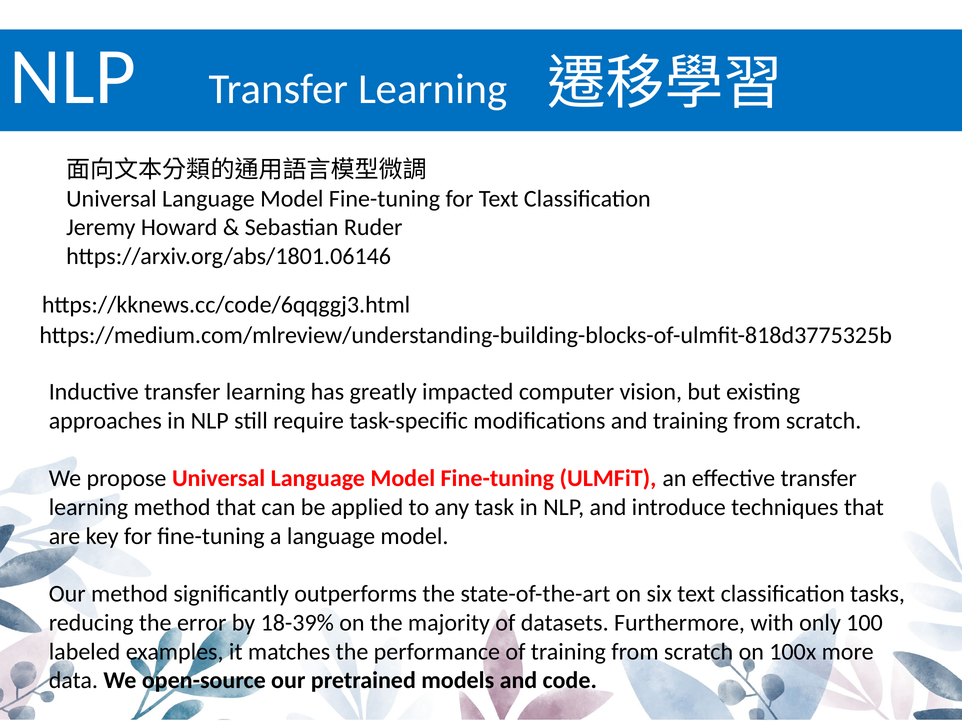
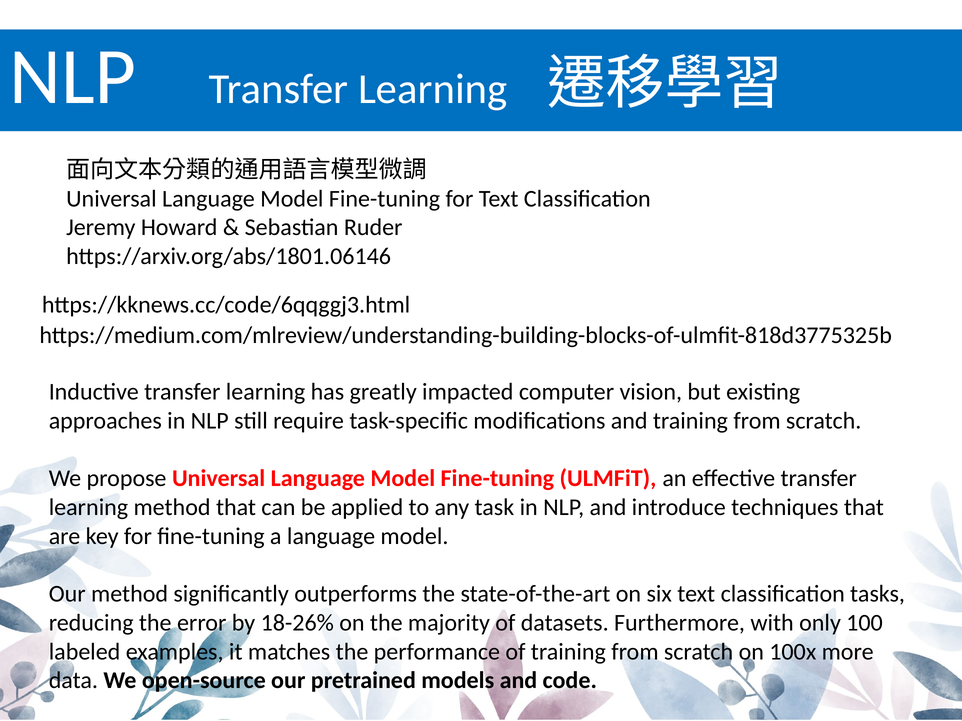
18-39%: 18-39% -> 18-26% (297, 623)
